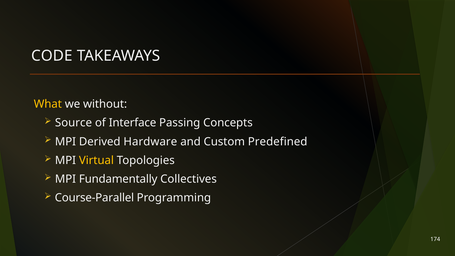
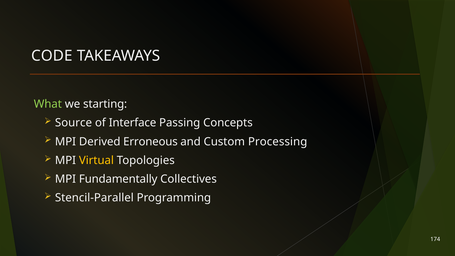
What colour: yellow -> light green (48, 104)
without: without -> starting (105, 104)
Hardware: Hardware -> Erroneous (150, 142)
Predefined: Predefined -> Processing (278, 142)
Course-Parallel: Course-Parallel -> Stencil-Parallel (94, 198)
